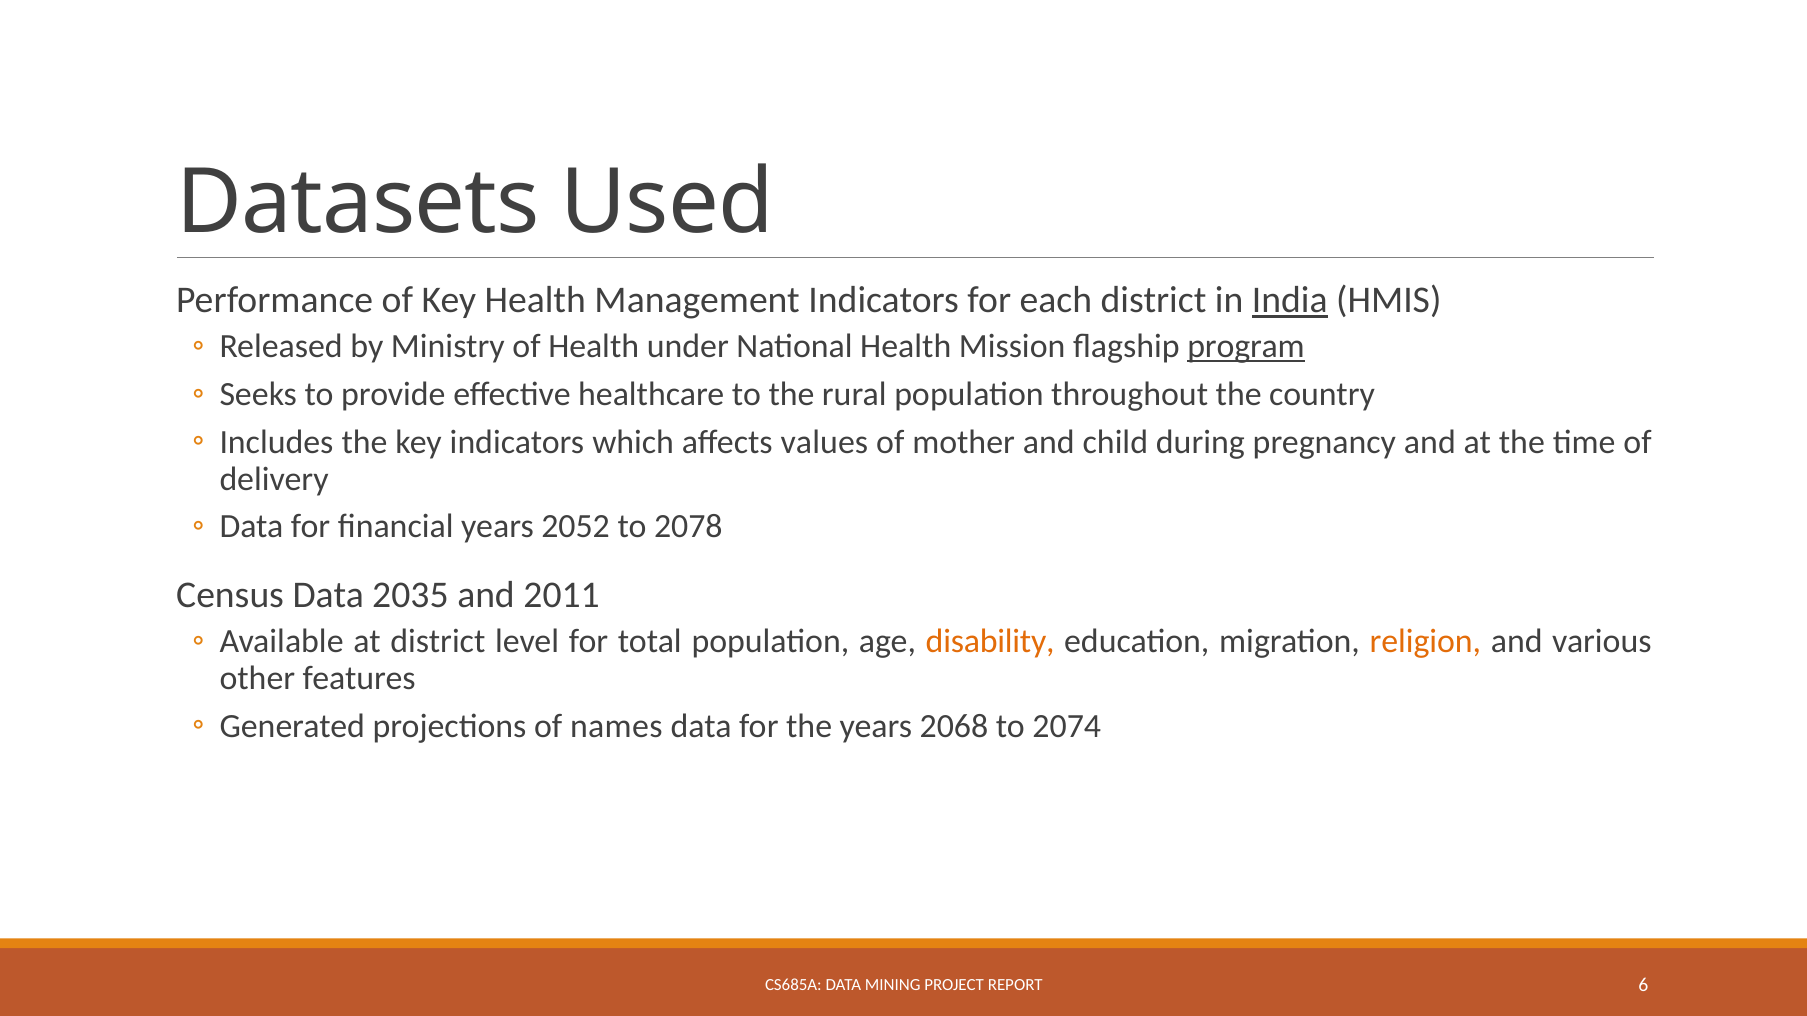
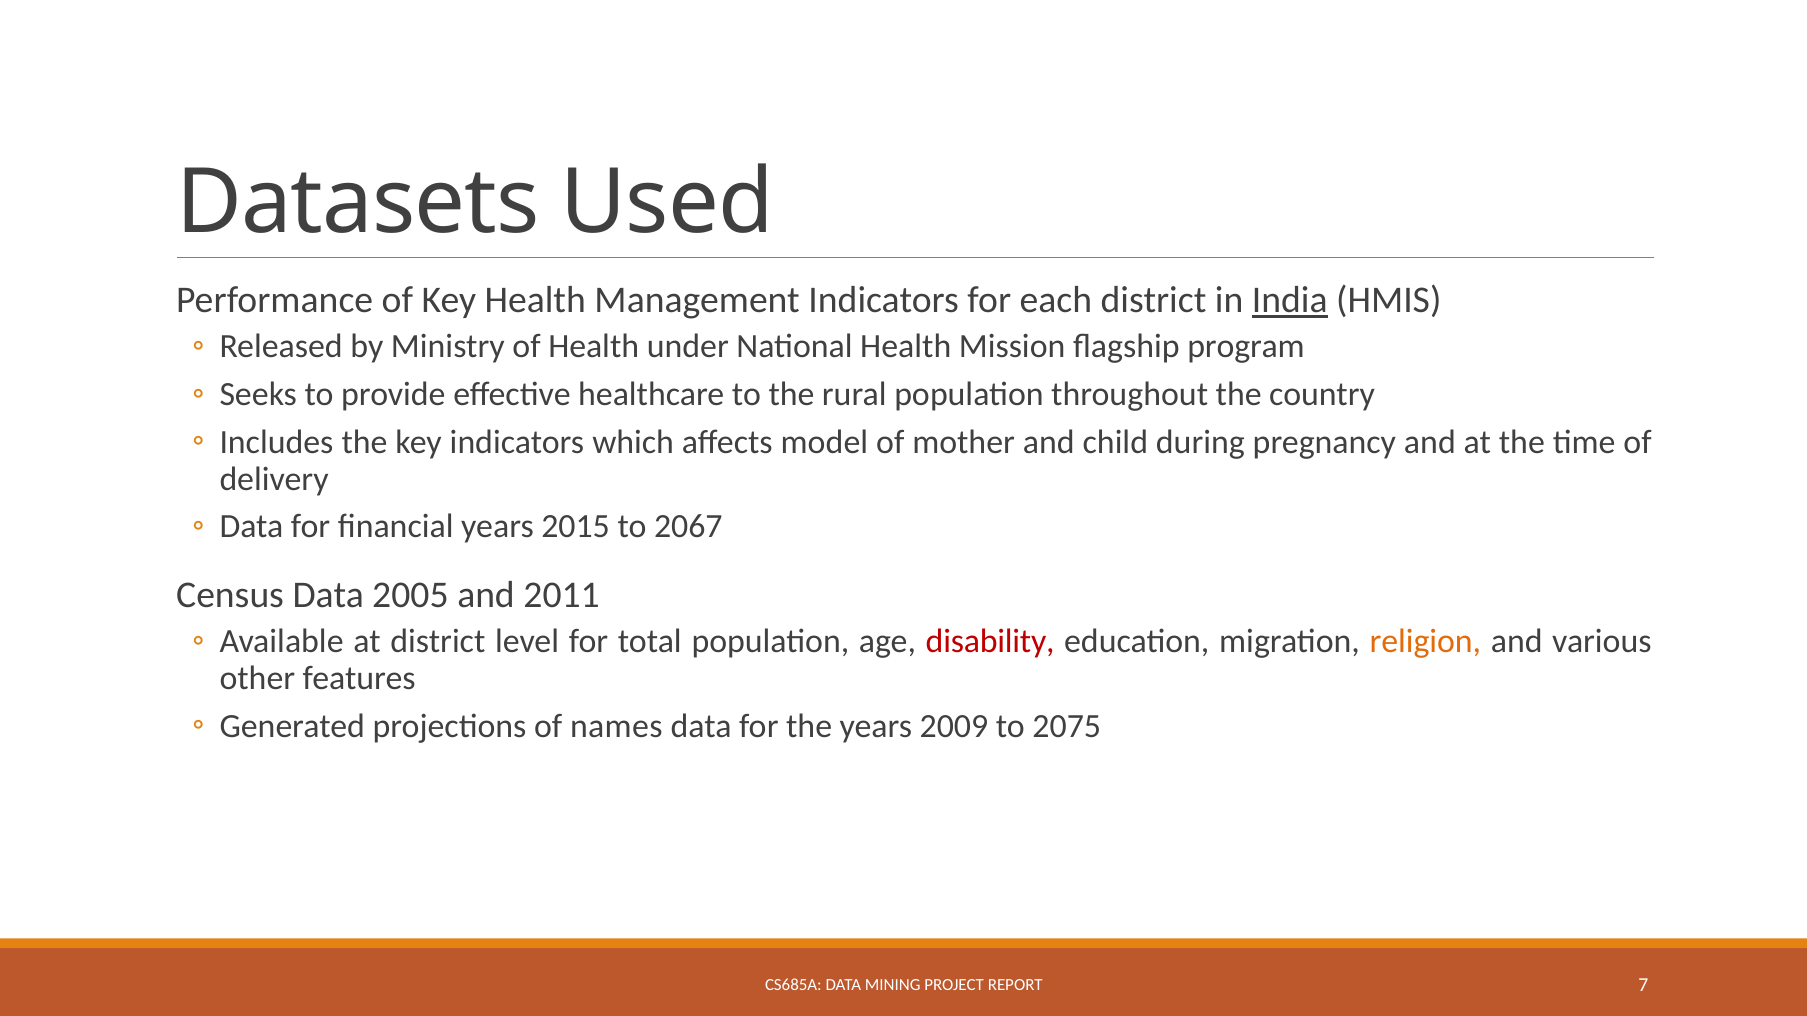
program underline: present -> none (1246, 347)
values: values -> model (824, 443)
2052: 2052 -> 2015 (576, 527)
2078: 2078 -> 2067 (688, 527)
2035: 2035 -> 2005 (410, 596)
disability colour: orange -> red (990, 642)
2068: 2068 -> 2009 (954, 726)
2074: 2074 -> 2075 (1067, 726)
6: 6 -> 7 (1643, 986)
